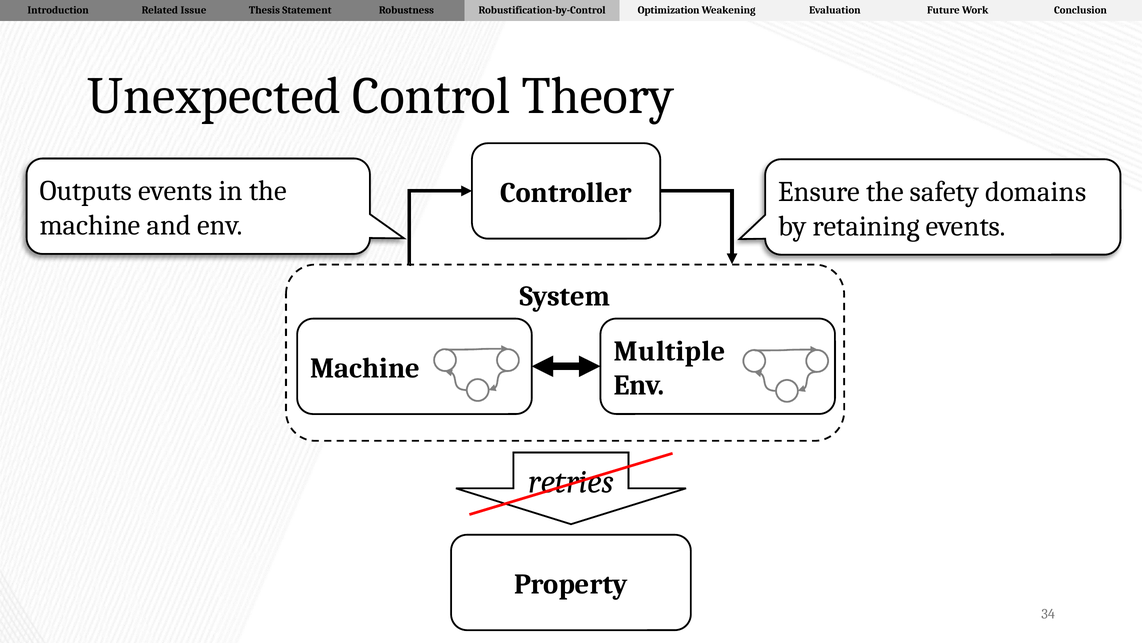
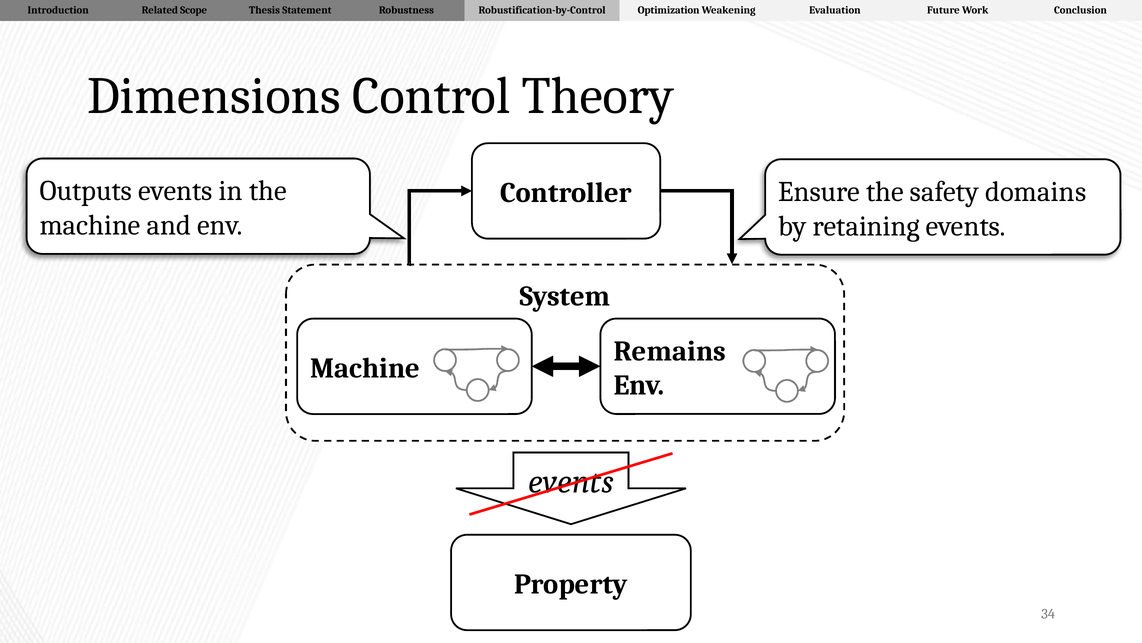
Issue: Issue -> Scope (194, 10)
Unexpected: Unexpected -> Dimensions (214, 96)
Multiple: Multiple -> Remains (670, 351)
retries: retries -> events (571, 481)
